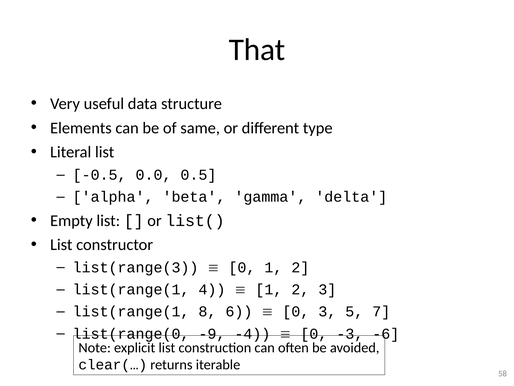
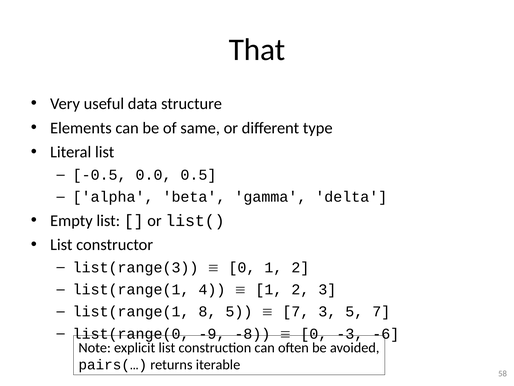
8 6: 6 -> 5 (239, 311)
0: 0 -> 7 (296, 311)
-4: -4 -> -8 (252, 333)
clear(…: clear(… -> pairs(… (113, 364)
